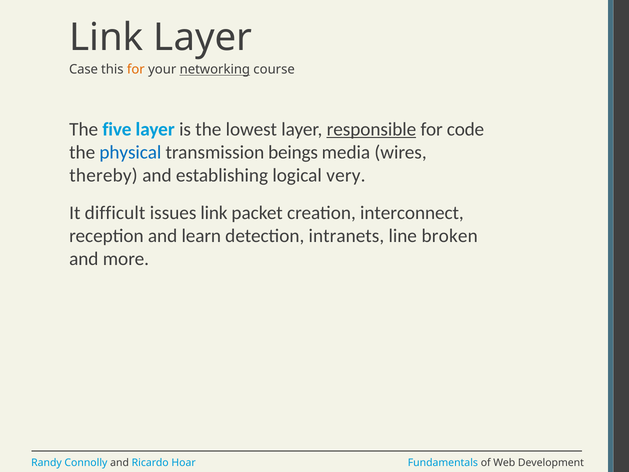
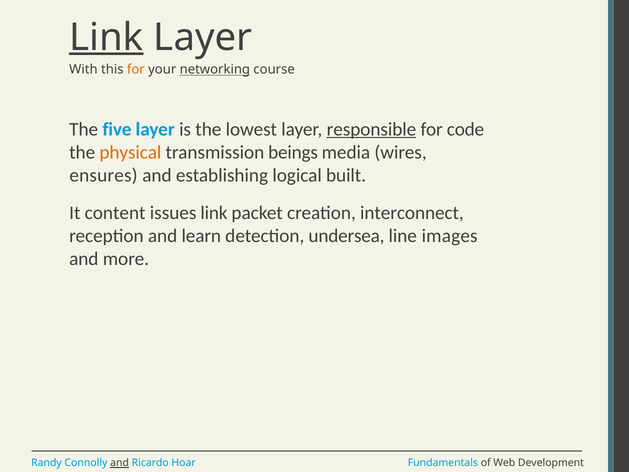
Link underline: none -> present (106, 37)
Case: Case -> With (83, 70)
physical colour: blue -> orange (130, 152)
thereby: thereby -> ensures (103, 175)
very: very -> built (346, 175)
difficult: difficult -> content (115, 213)
intranets: intranets -> undersea (347, 236)
broken: broken -> images (450, 236)
and underline: none -> present (120, 463)
